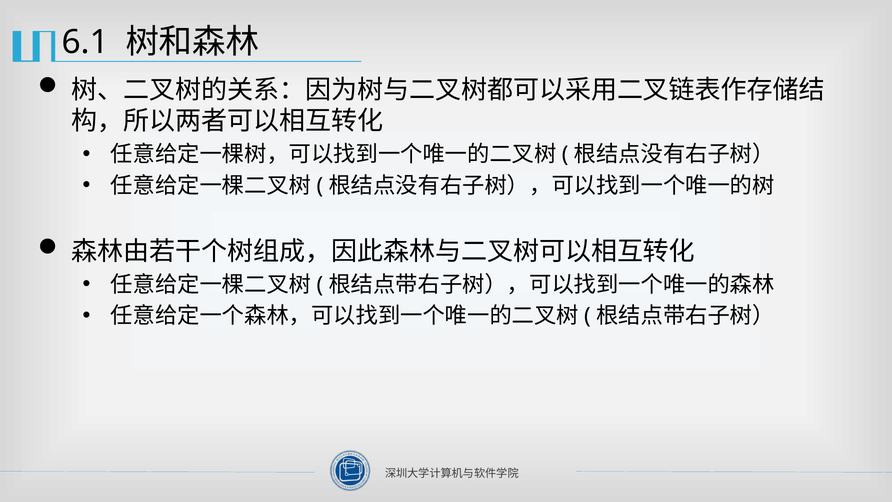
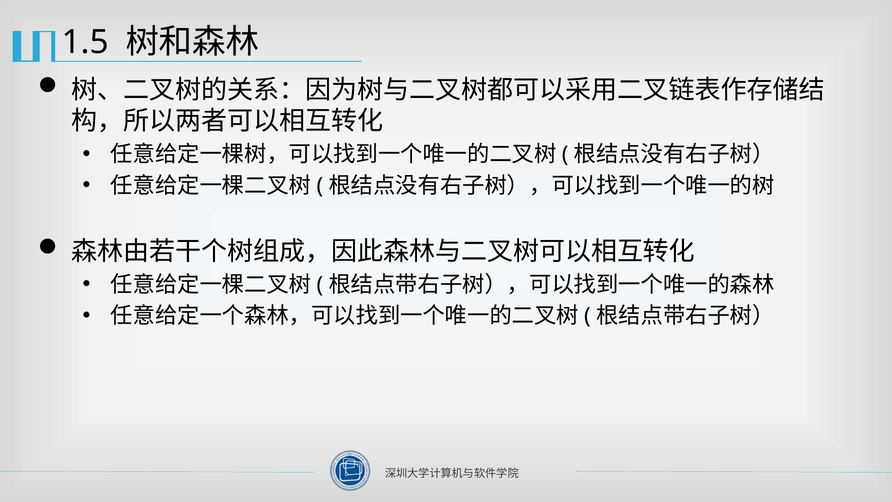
6.1: 6.1 -> 1.5 (85, 42)
